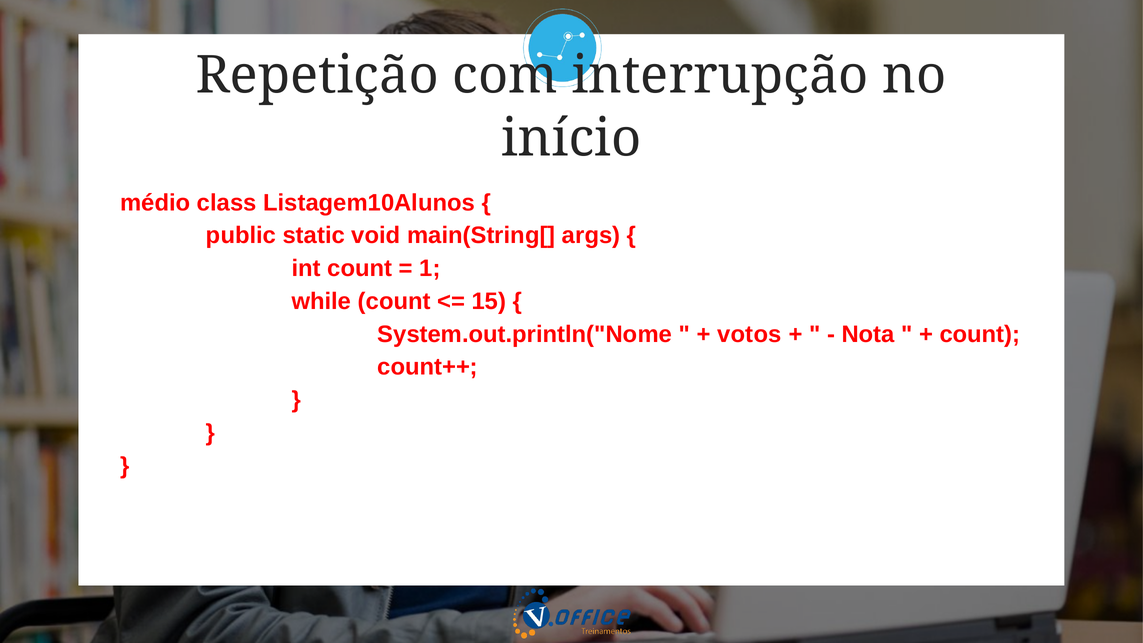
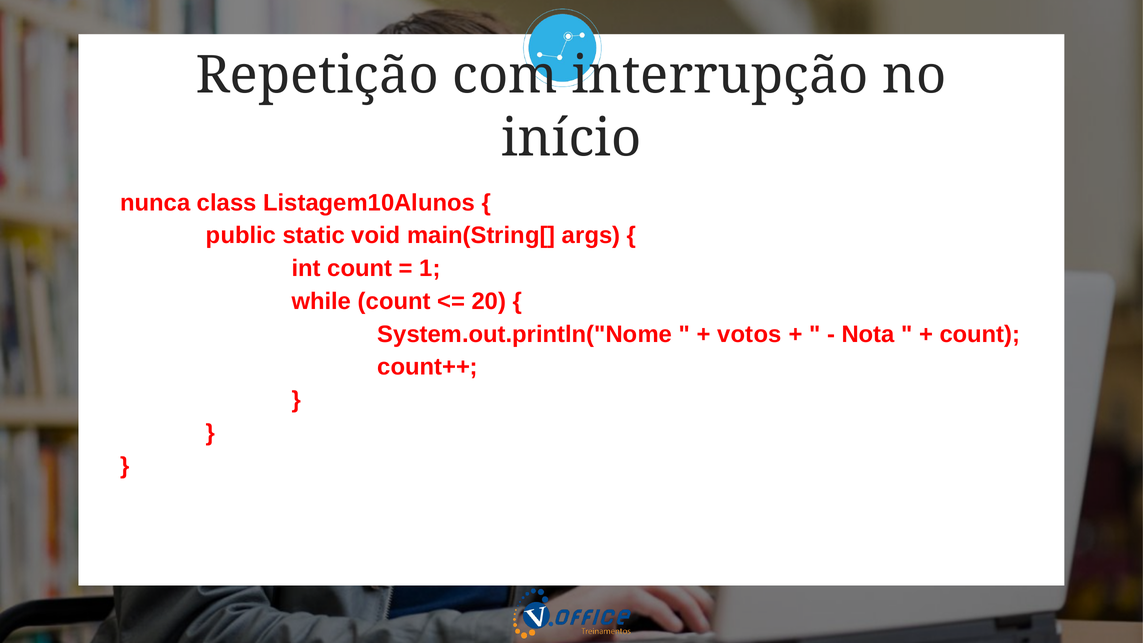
médio: médio -> nunca (155, 203)
15: 15 -> 20 (489, 301)
